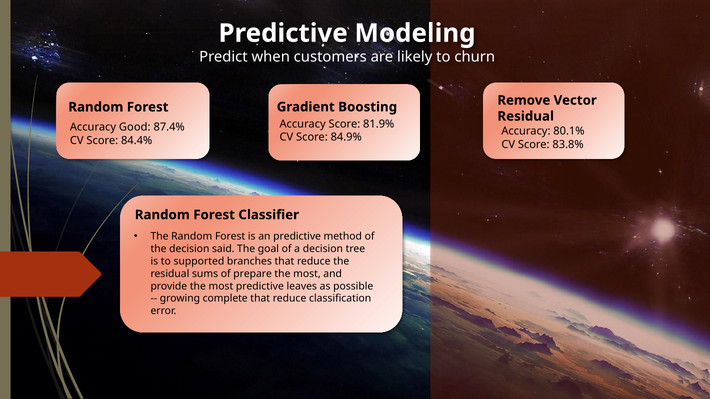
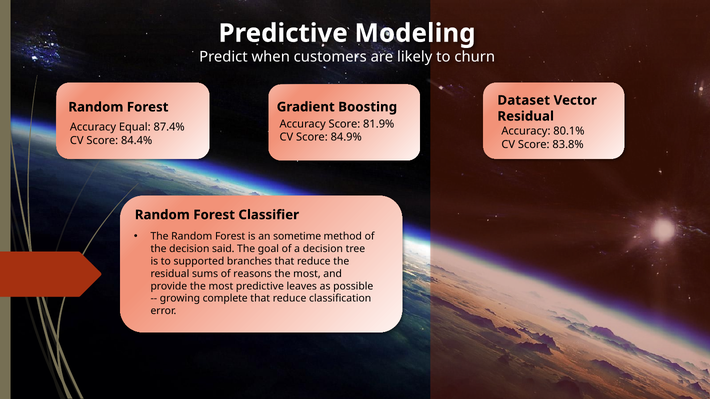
Remove: Remove -> Dataset (524, 100)
Good: Good -> Equal (135, 127)
an predictive: predictive -> sometime (297, 237)
prepare: prepare -> reasons (253, 274)
